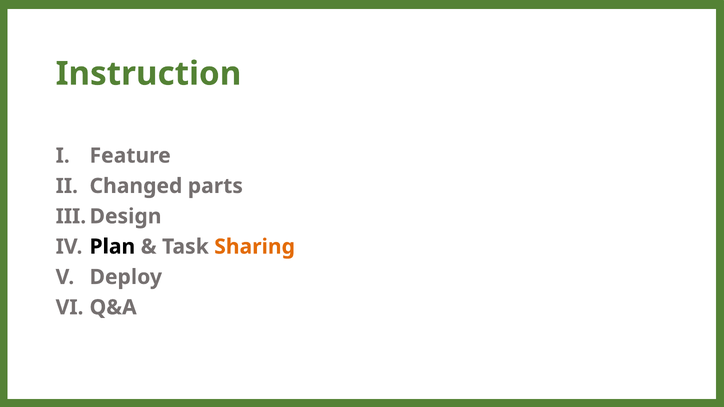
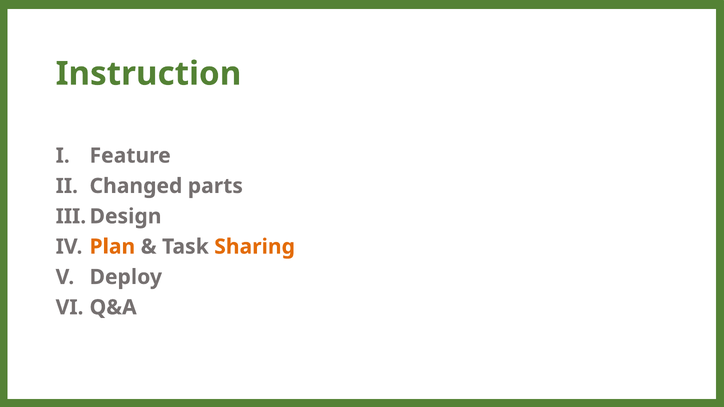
Plan colour: black -> orange (112, 247)
